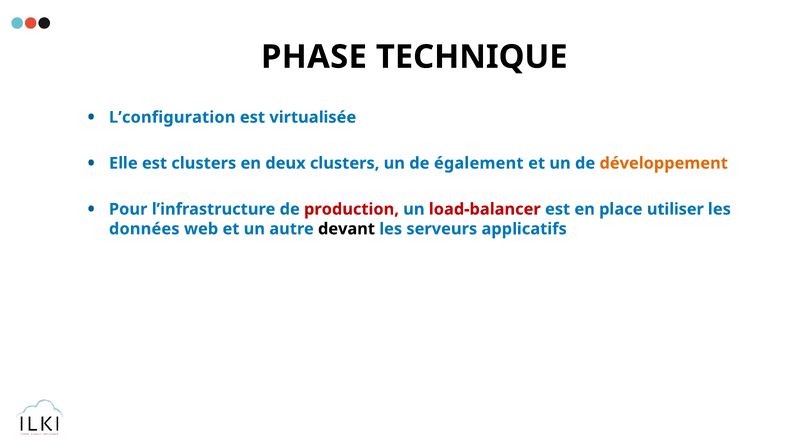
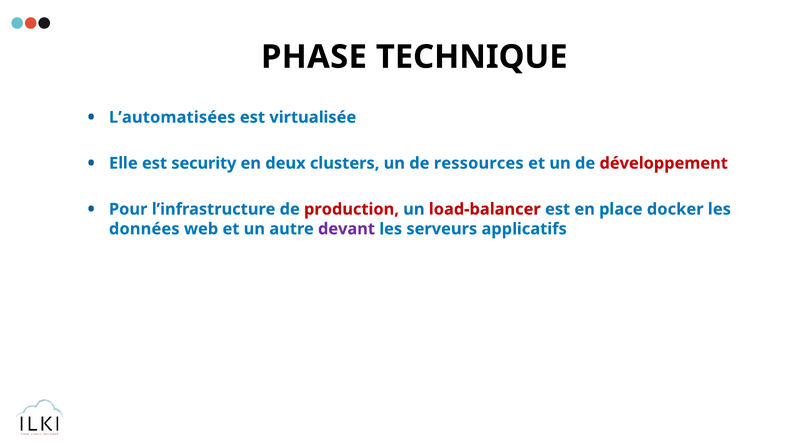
L’configuration: L’configuration -> L’automatisées (172, 117)
est clusters: clusters -> security (204, 163)
également: également -> ressources (479, 163)
développement colour: orange -> red (664, 163)
utiliser: utiliser -> docker (675, 209)
devant colour: black -> purple (346, 229)
